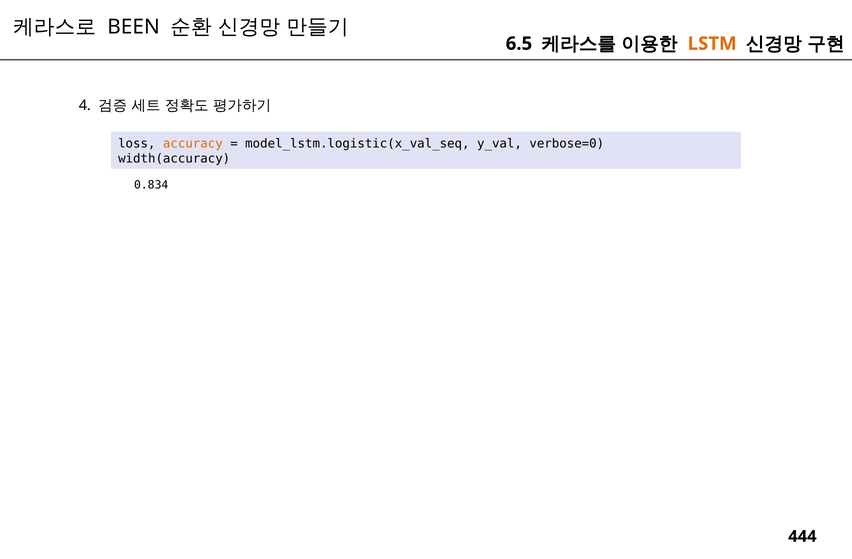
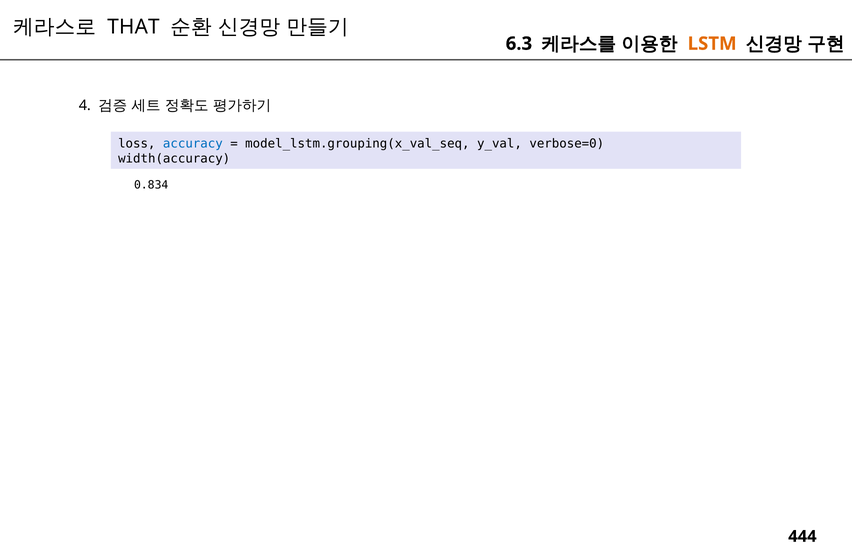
BEEN: BEEN -> THAT (133, 27)
6.5: 6.5 -> 6.3 (519, 44)
accuracy colour: orange -> blue (193, 144)
model_lstm.logistic(x_val_seq: model_lstm.logistic(x_val_seq -> model_lstm.grouping(x_val_seq (357, 144)
